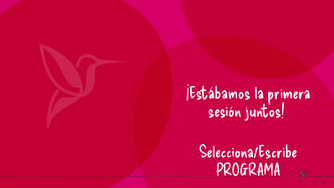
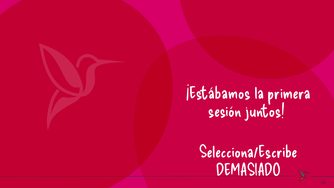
PROGRAMA: PROGRAMA -> DEMASIADO (248, 170)
